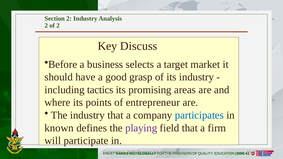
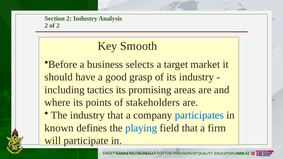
Discuss: Discuss -> Smooth (139, 46)
entrepreneur: entrepreneur -> stakeholders (153, 103)
playing colour: purple -> blue (141, 128)
